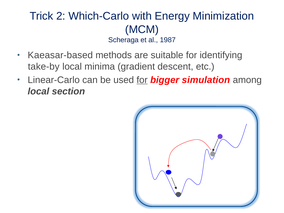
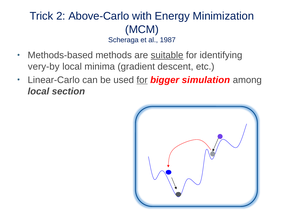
Which-Carlo: Which-Carlo -> Above-Carlo (99, 16)
Kaeasar-based: Kaeasar-based -> Methods-based (60, 55)
suitable underline: none -> present (167, 55)
take-by: take-by -> very-by (44, 67)
